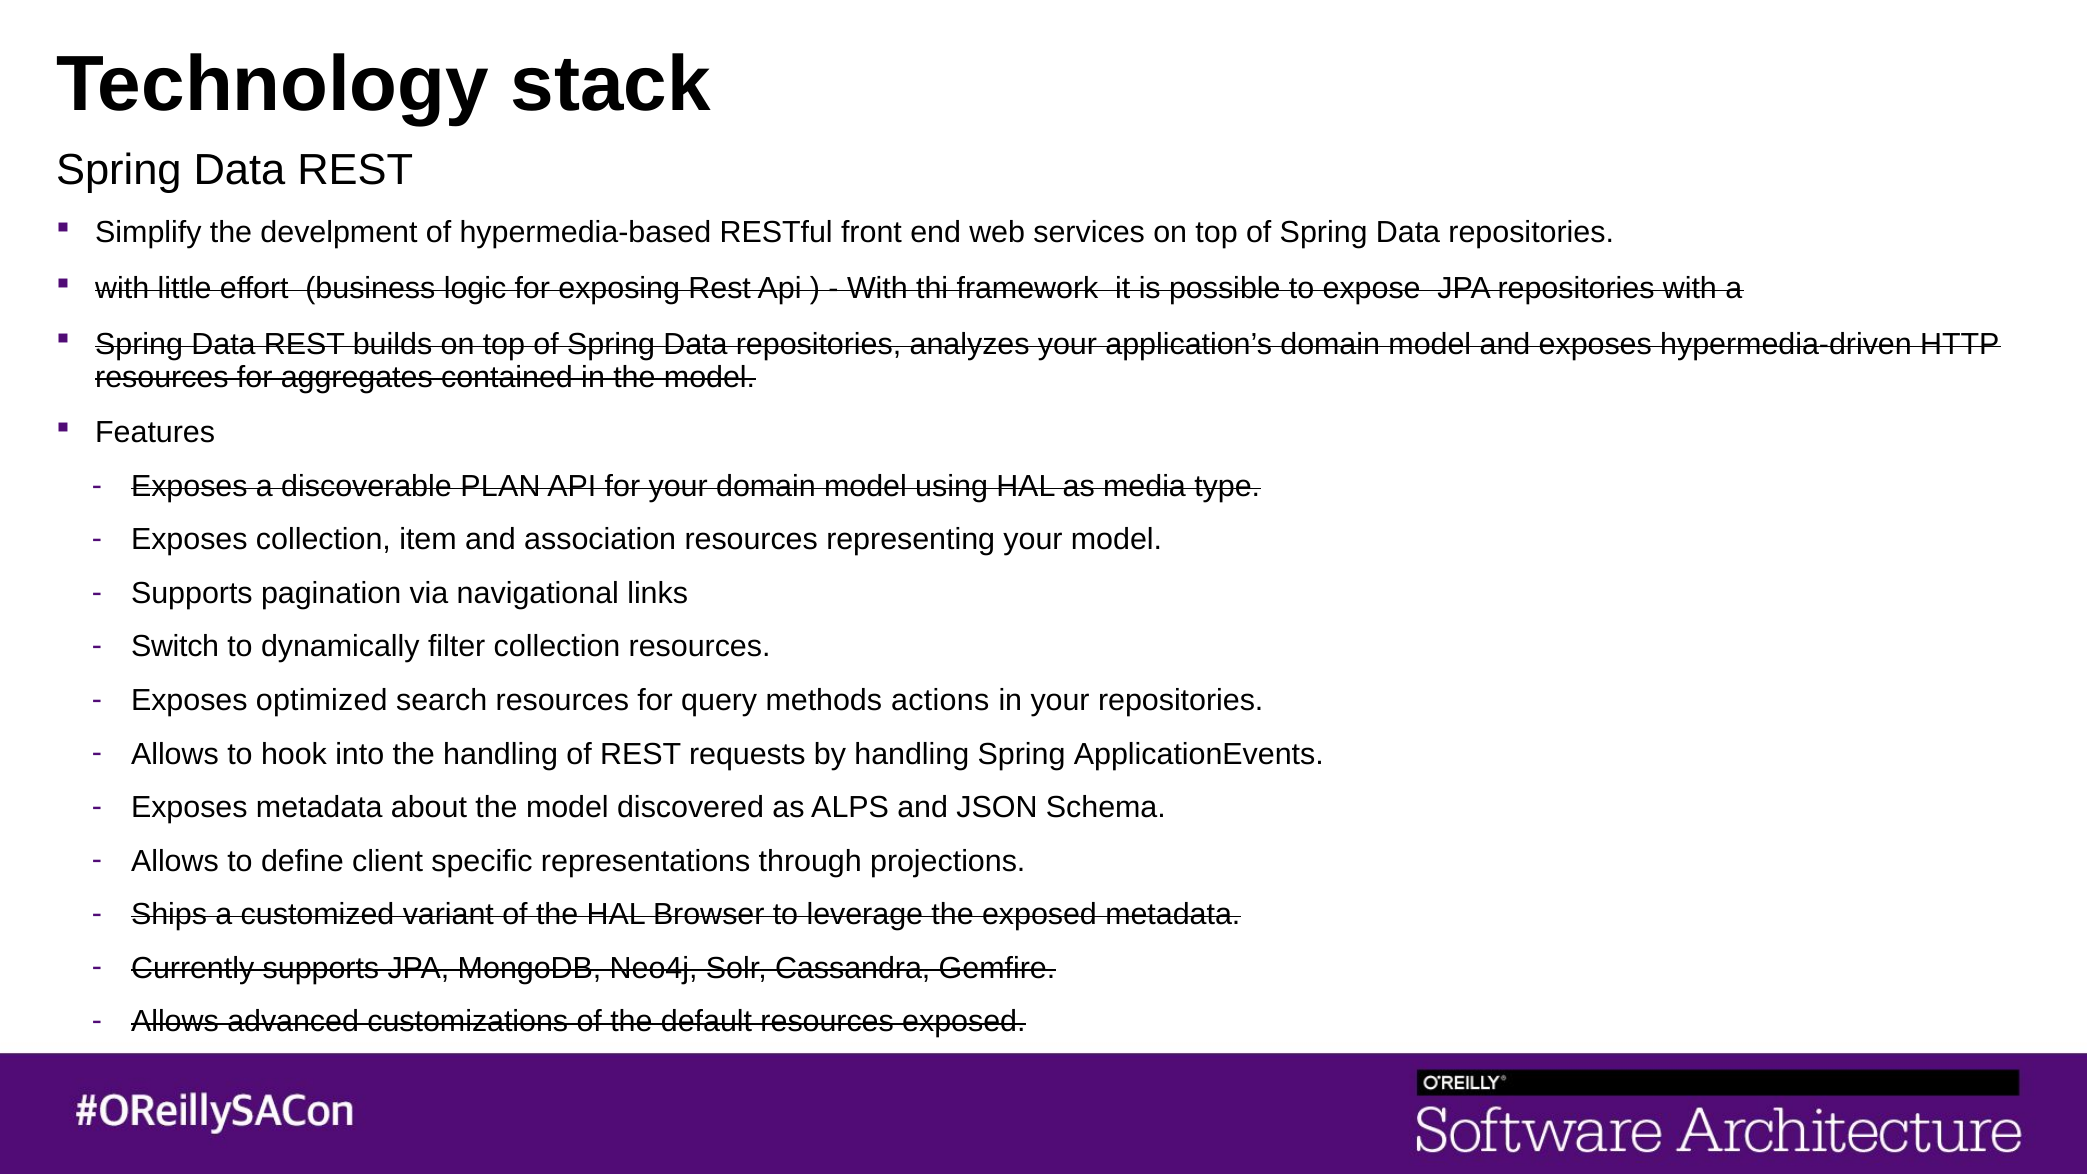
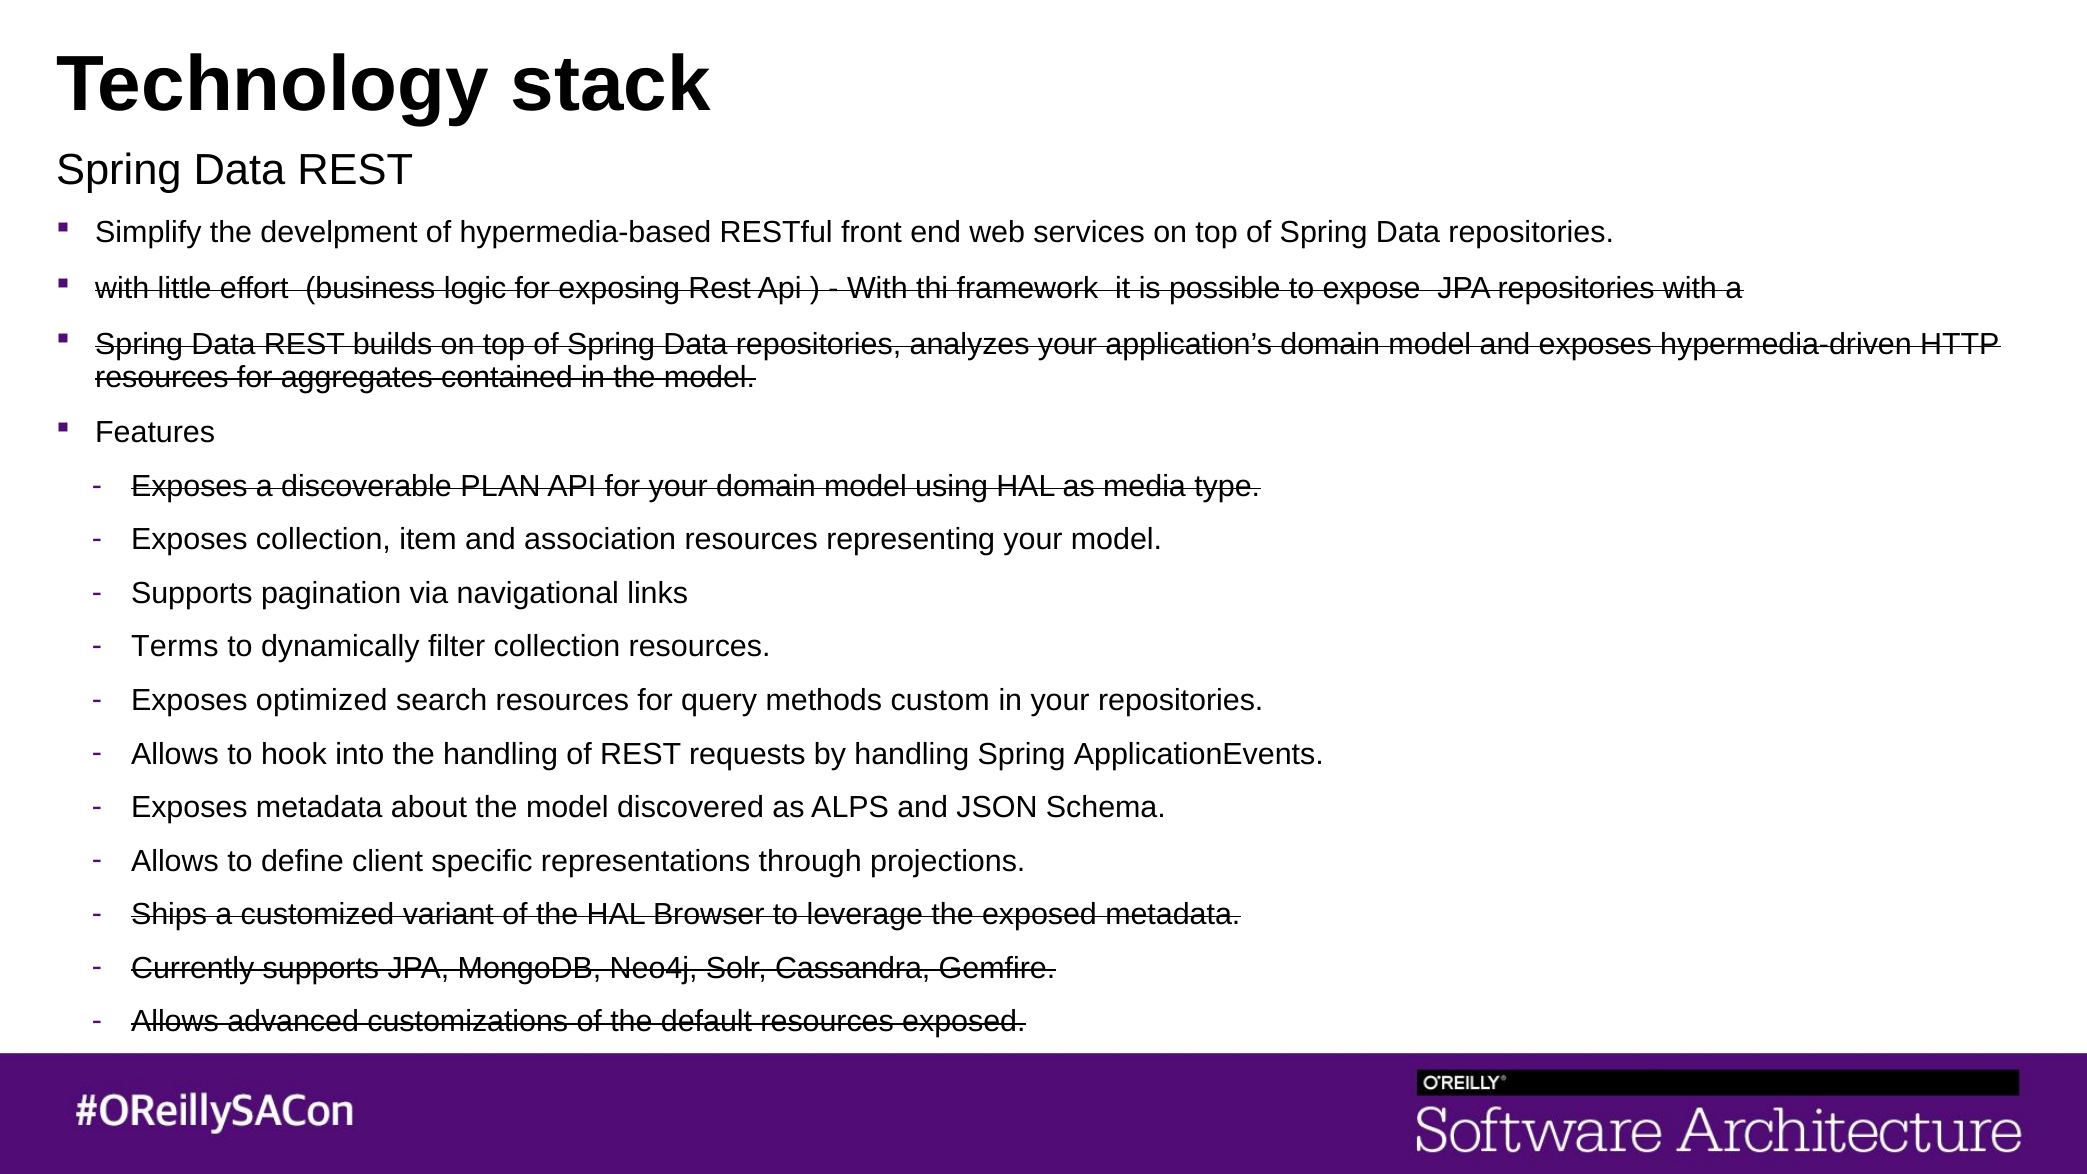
Switch: Switch -> Terms (175, 647)
actions: actions -> custom (940, 700)
